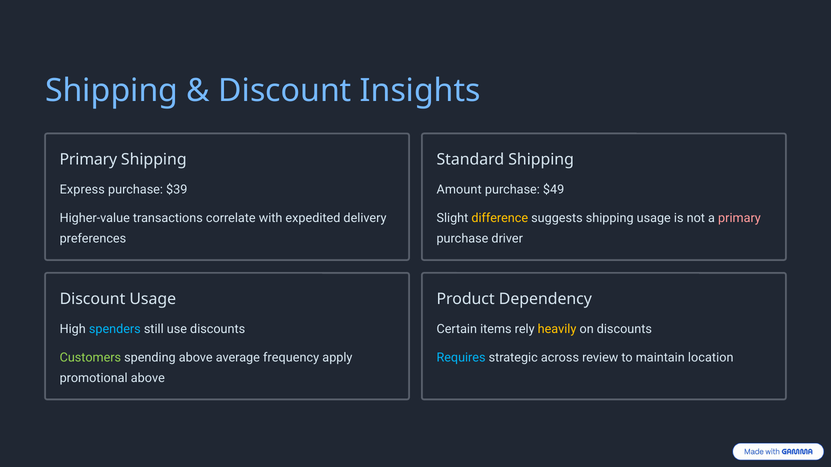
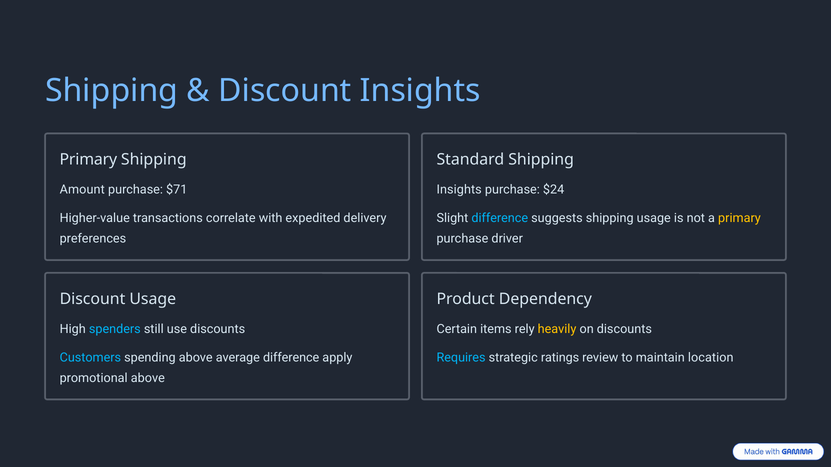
Express: Express -> Amount (82, 190)
$39: $39 -> $71 (177, 190)
Amount: Amount -> Insights (459, 190)
$49: $49 -> $24 (554, 190)
difference colour: yellow -> light blue (500, 218)
primary colour: pink -> yellow (739, 218)
Customers colour: light green -> light blue (90, 358)
average frequency: frequency -> difference (291, 358)
across: across -> ratings (560, 358)
